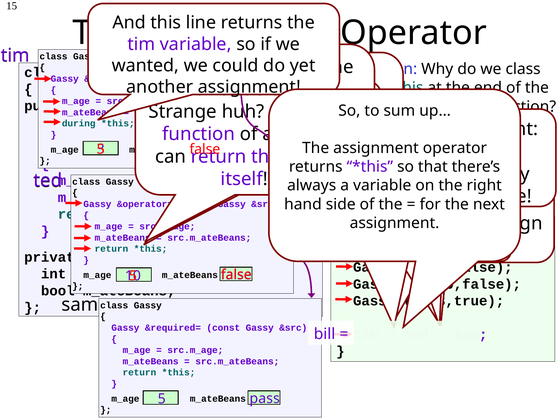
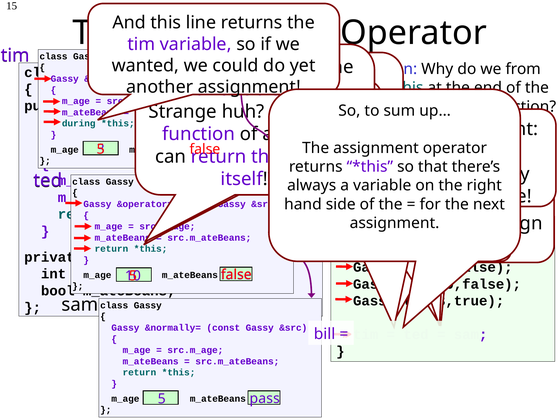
we class: class -> from (523, 69)
&required=: &required= -> &normally= (173, 328)
